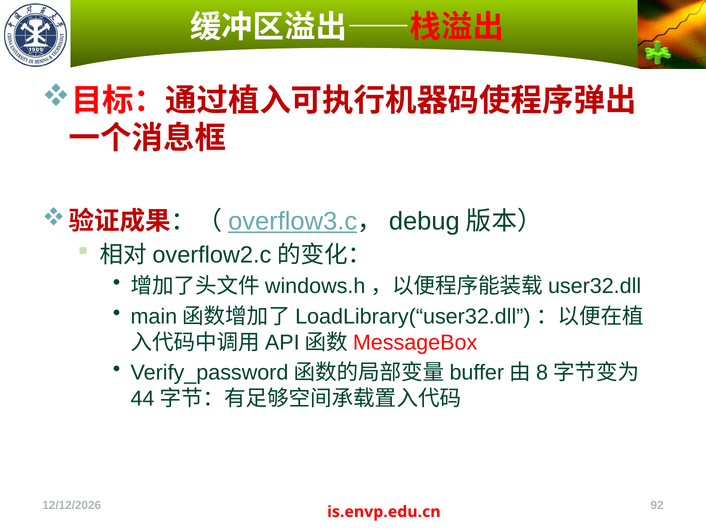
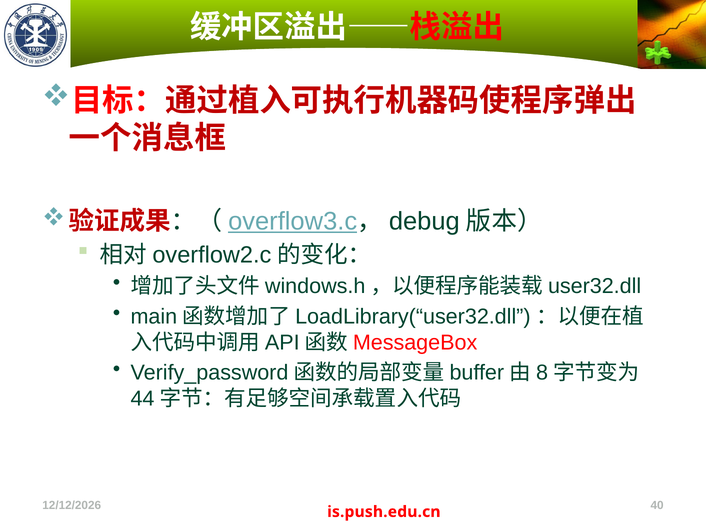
92: 92 -> 40 (657, 506)
is.envp.edu.cn: is.envp.edu.cn -> is.push.edu.cn (384, 512)
